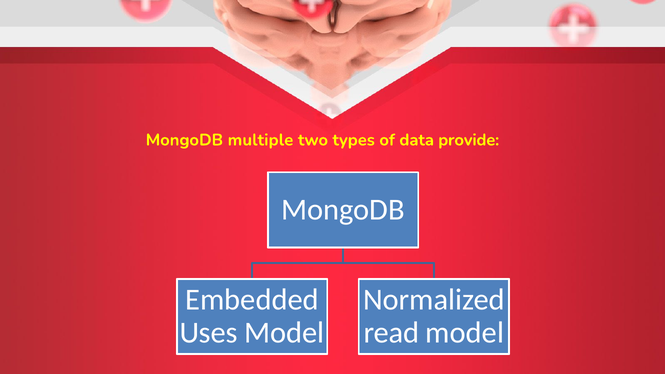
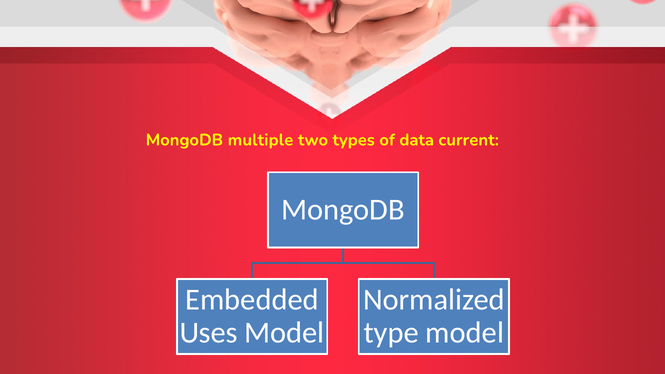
provide: provide -> current (469, 140)
read: read -> type (391, 333)
